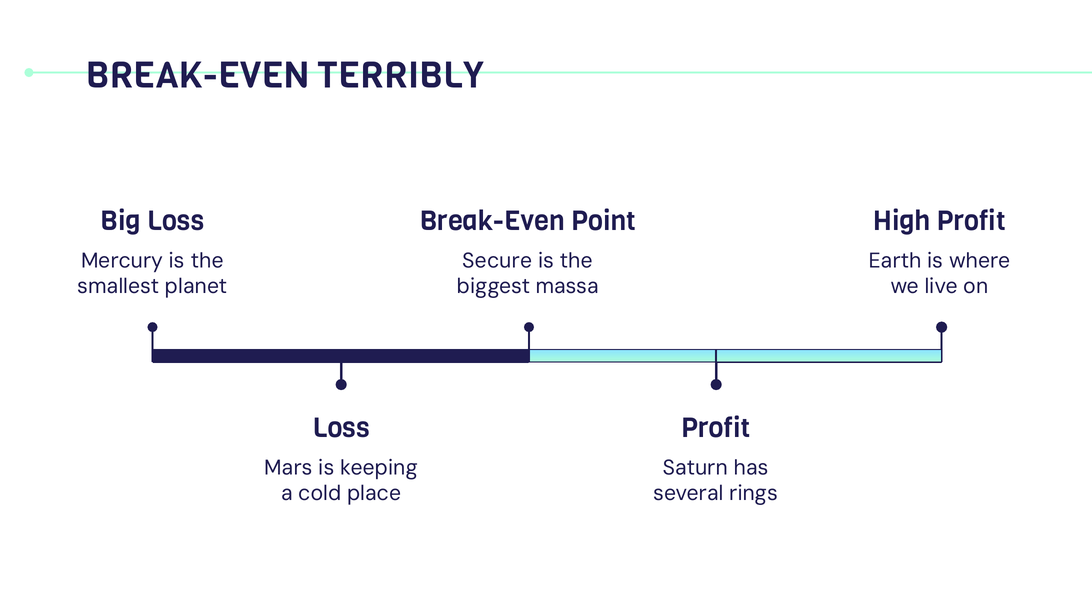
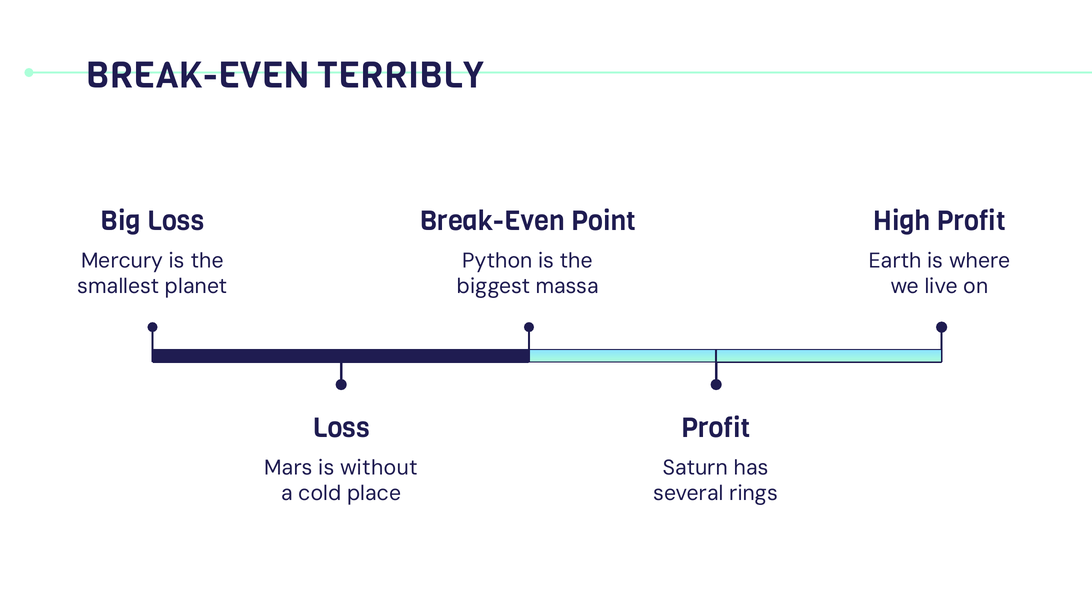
Secure: Secure -> Python (497, 261)
keeping: keeping -> without (379, 468)
